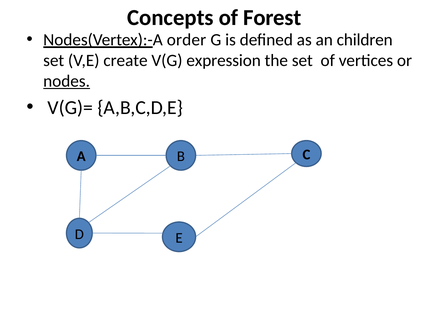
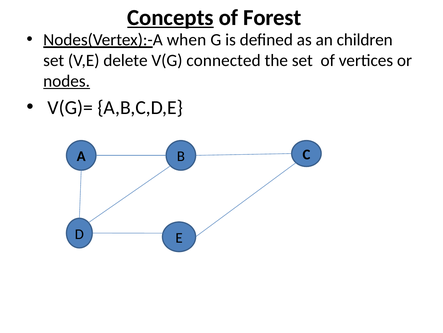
Concepts underline: none -> present (170, 17)
order: order -> when (186, 40)
create: create -> delete (125, 60)
expression: expression -> connected (224, 60)
